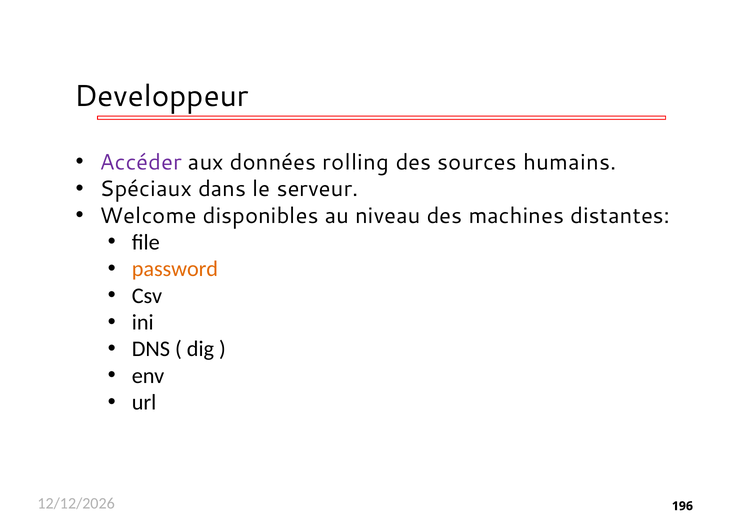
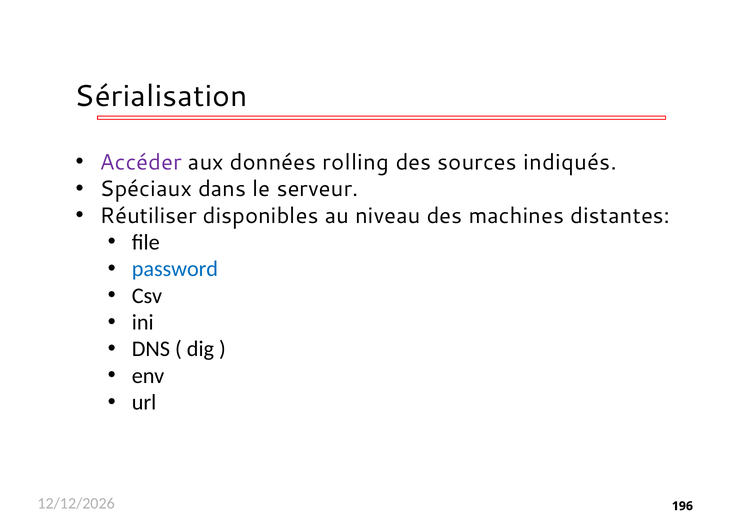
Developpeur: Developpeur -> Sérialisation (161, 96)
humains: humains -> indiqués (570, 162)
Welcome: Welcome -> Réutiliser (148, 216)
password colour: orange -> blue (175, 269)
